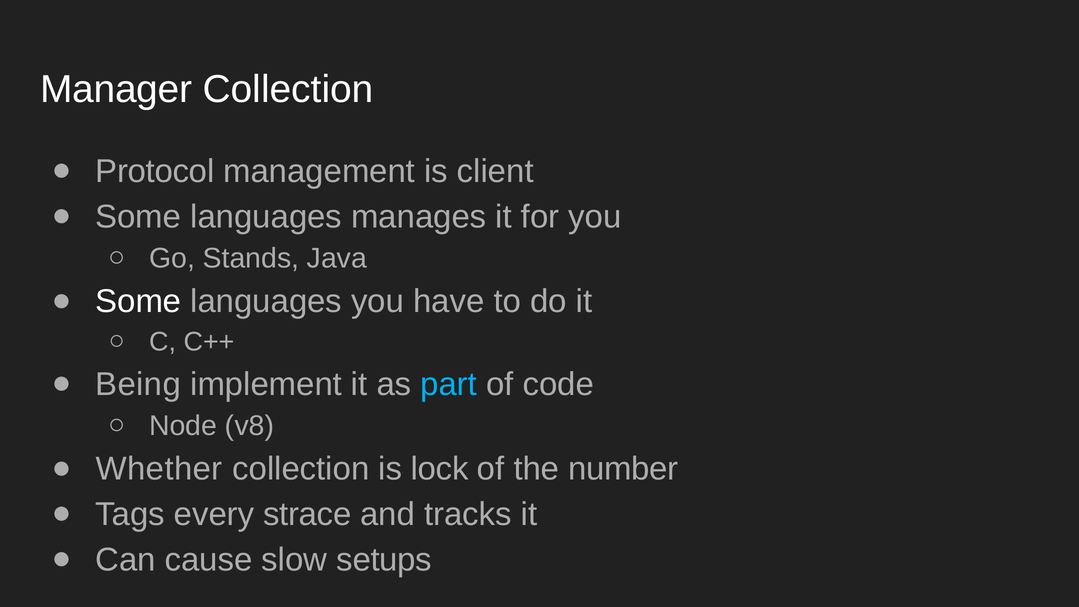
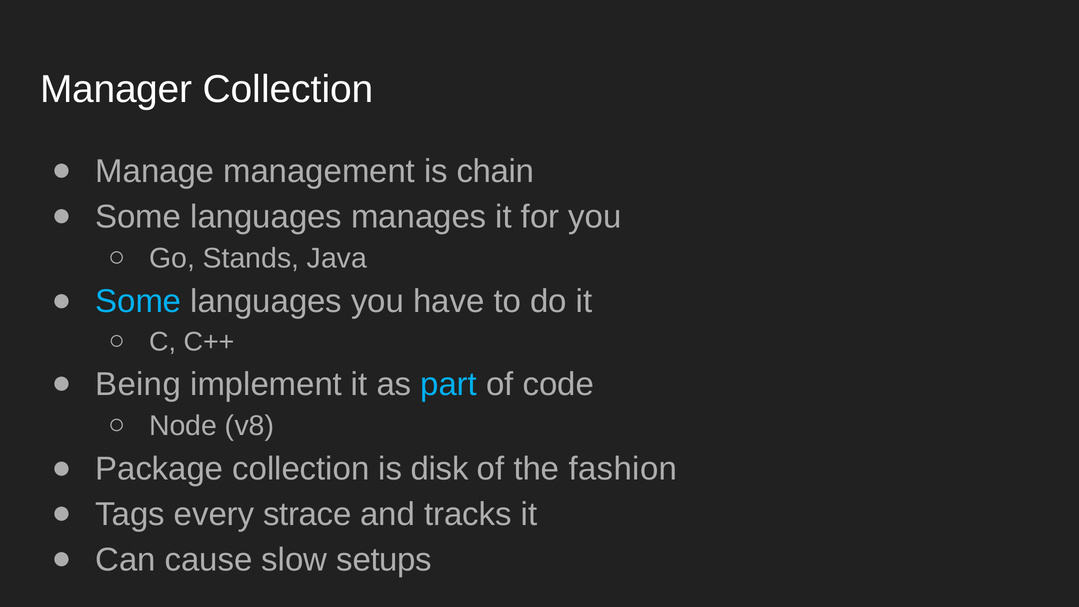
Protocol: Protocol -> Manage (155, 171)
client: client -> chain (495, 171)
Some colour: white -> light blue (138, 302)
Whether: Whether -> Package (159, 469)
lock: lock -> disk (440, 469)
number: number -> fashion (623, 469)
